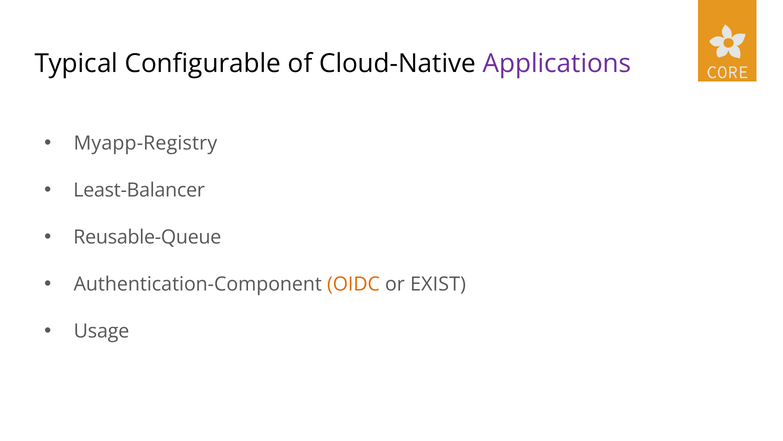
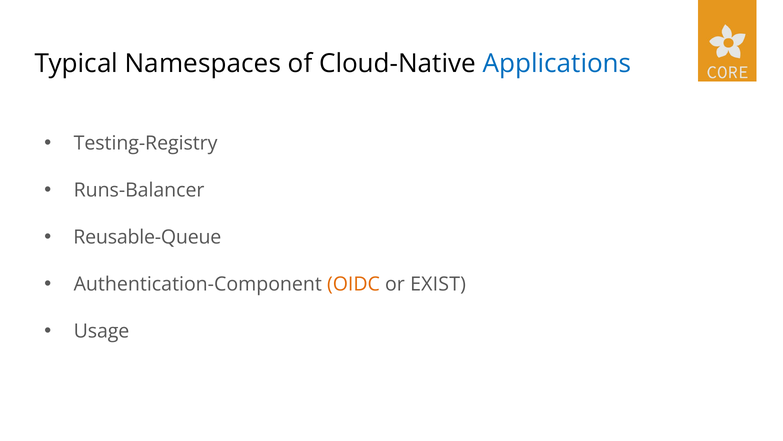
Configurable: Configurable -> Namespaces (203, 63)
Applications colour: purple -> blue (557, 63)
Myapp-Registry: Myapp-Registry -> Testing-Registry (146, 143)
Least-Balancer: Least-Balancer -> Runs-Balancer (139, 190)
